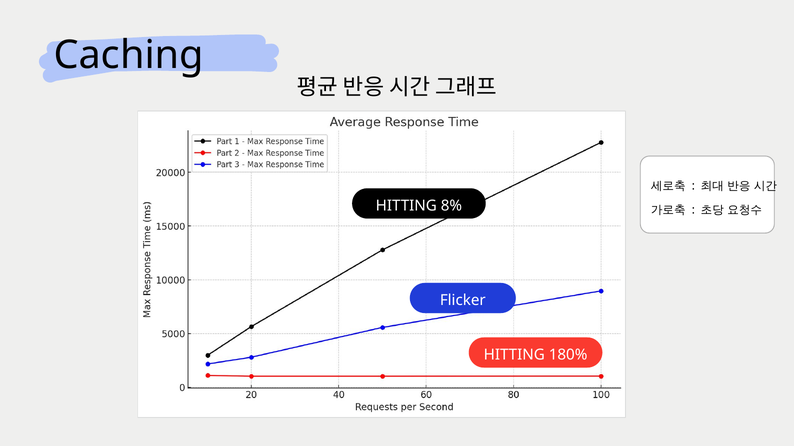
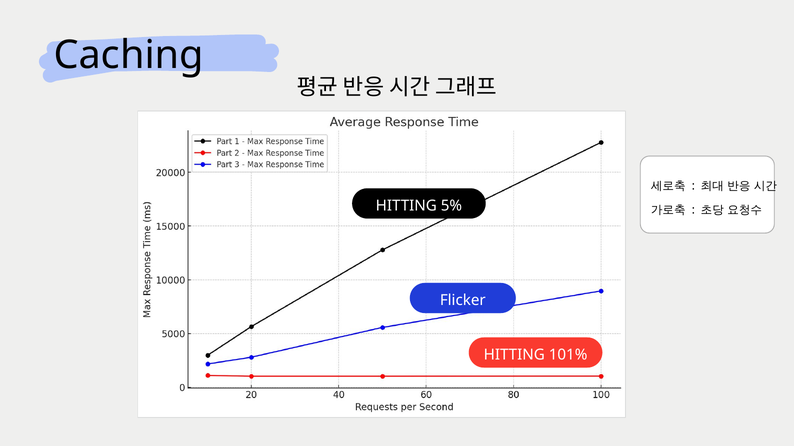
8%: 8% -> 5% (451, 206)
180%: 180% -> 101% (568, 355)
